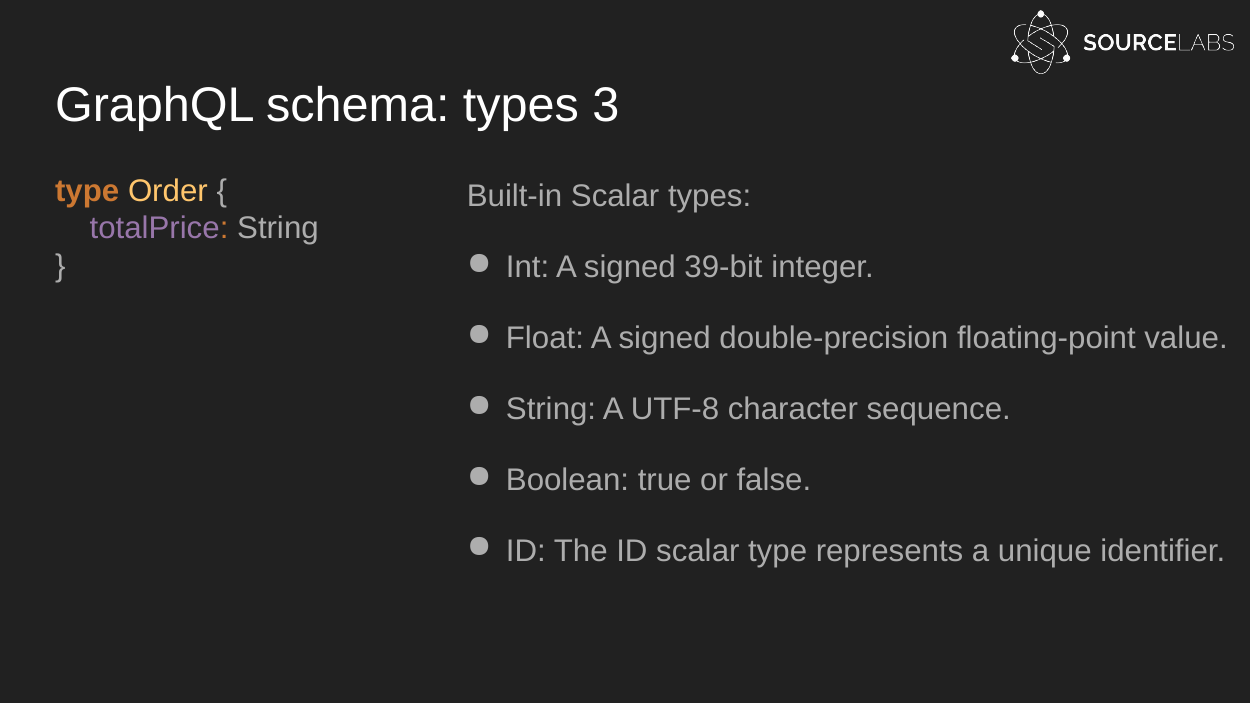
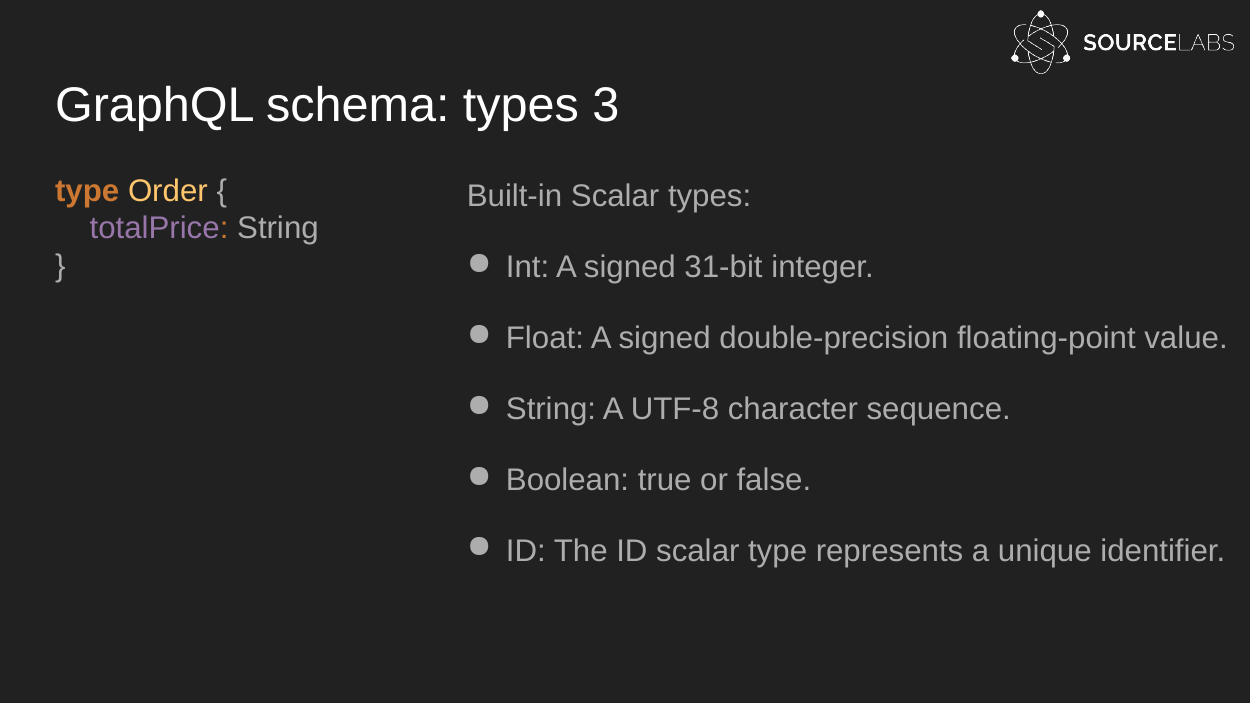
39‐bit: 39‐bit -> 31‐bit (724, 267)
